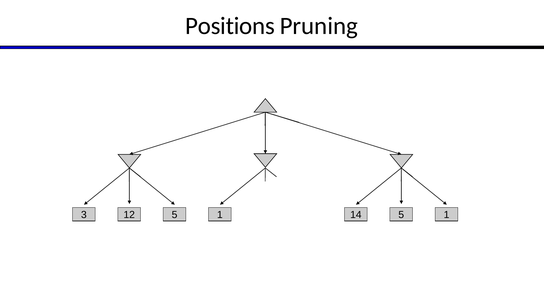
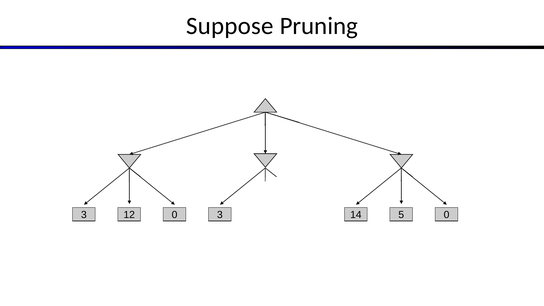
Positions: Positions -> Suppose (230, 26)
12 5: 5 -> 0 (175, 215)
3 1: 1 -> 3 (220, 215)
5 1: 1 -> 0 (447, 215)
